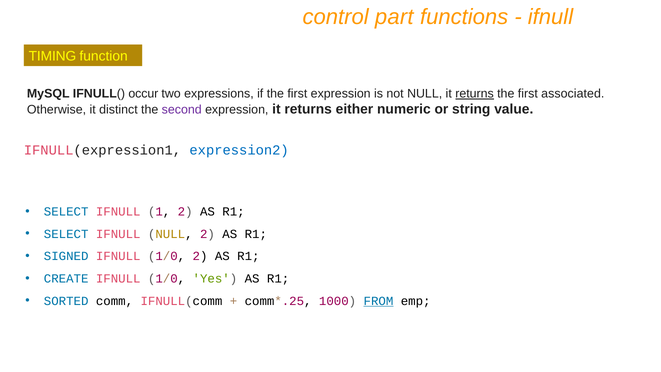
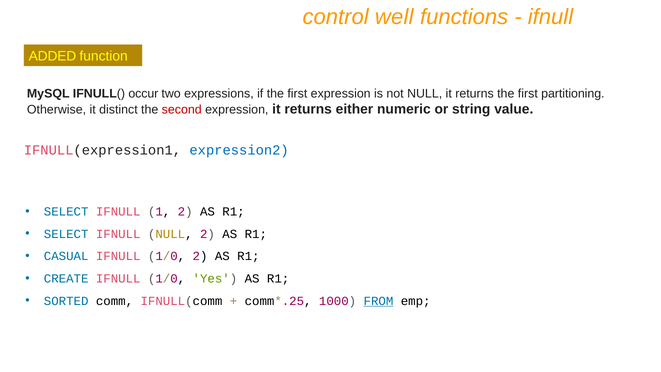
part: part -> well (394, 17)
TIMING: TIMING -> ADDED (52, 56)
returns underline: present -> none (475, 94)
associated: associated -> partitioning (573, 94)
second colour: purple -> red (182, 110)
SIGNED: SIGNED -> CASUAL (66, 256)
